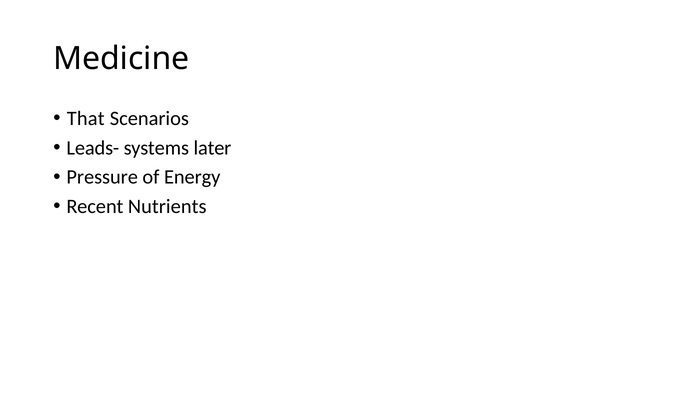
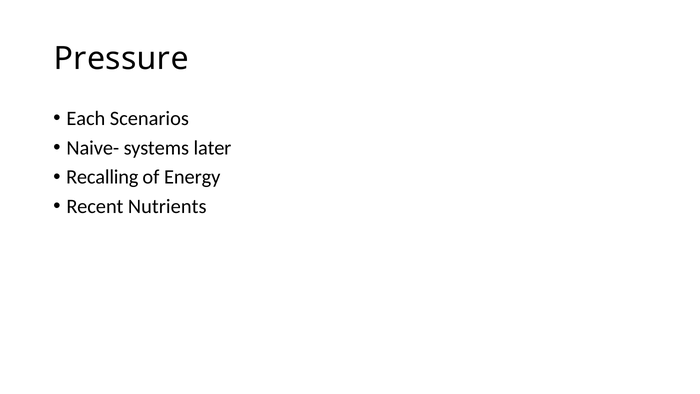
Medicine: Medicine -> Pressure (121, 59)
That: That -> Each (86, 118)
Leads-: Leads- -> Naive- (93, 148)
Pressure: Pressure -> Recalling (102, 177)
